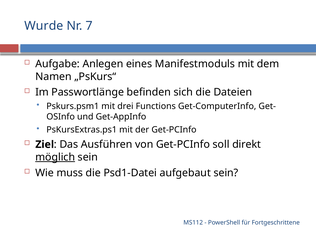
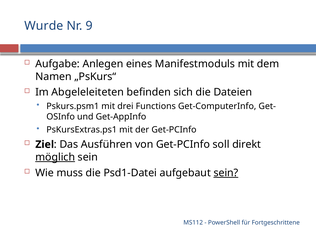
7: 7 -> 9 (89, 26)
Passwortlänge: Passwortlänge -> Abgeleleiteten (88, 92)
sein underline: none -> present (226, 173)
